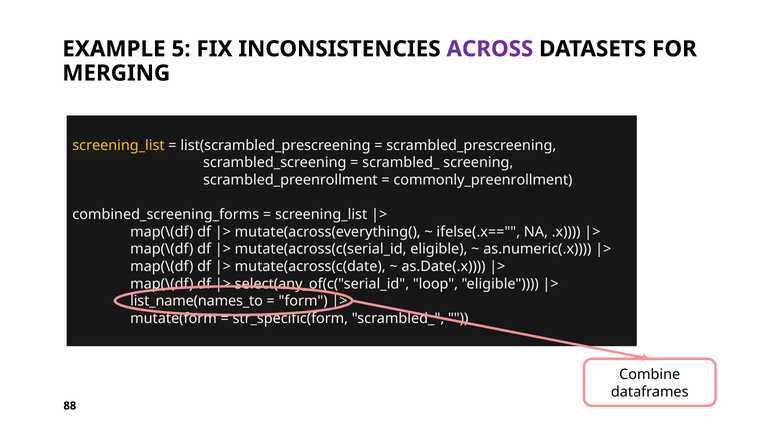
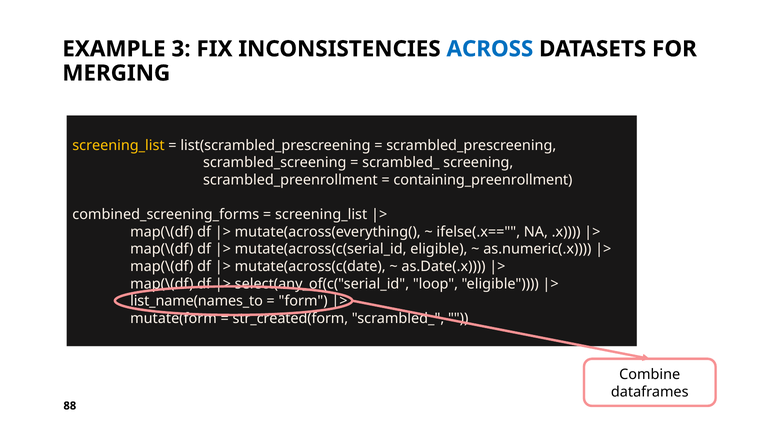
5: 5 -> 3 (181, 49)
ACROSS colour: purple -> blue (490, 49)
commonly_preenrollment: commonly_preenrollment -> containing_preenrollment (483, 180)
str_specific(form: str_specific(form -> str_created(form (290, 319)
